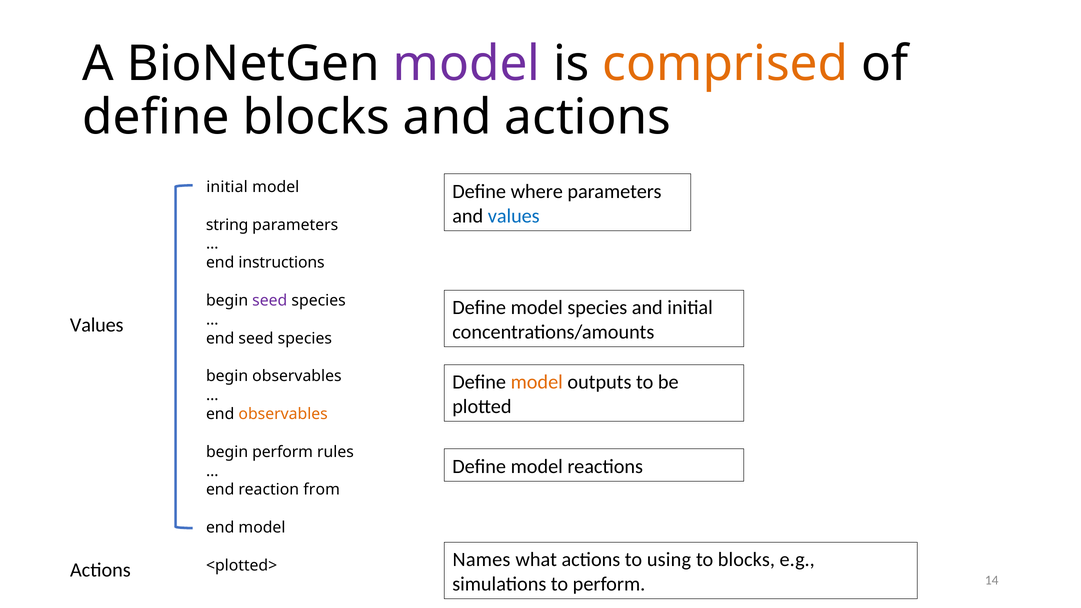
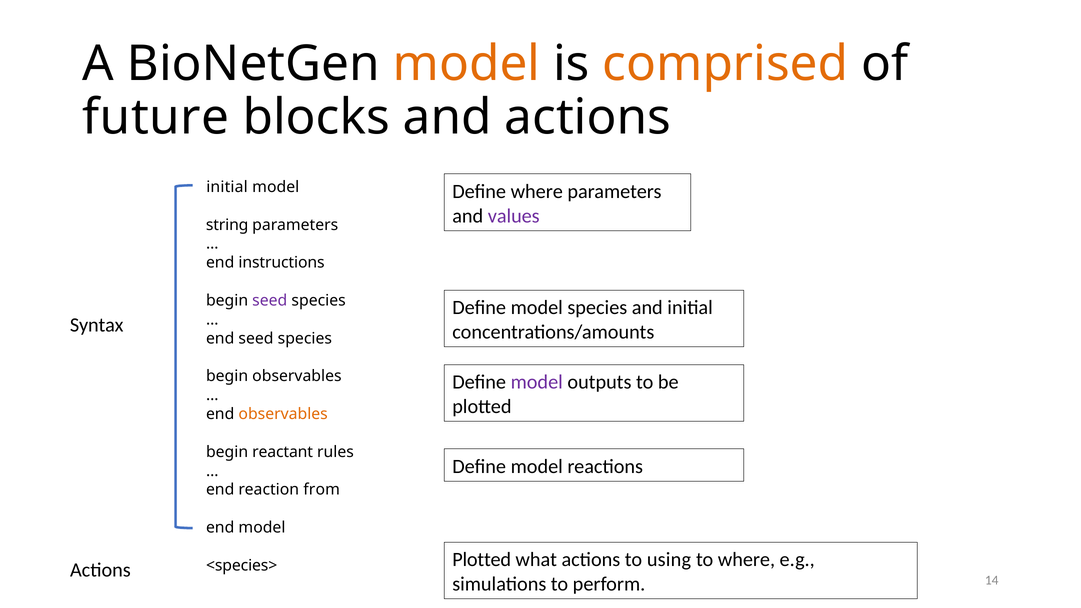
model colour: purple -> orange (466, 64)
define: define -> future (156, 118)
values colour: blue -> purple (514, 216)
Values: Values -> Syntax (97, 325)
model colour: orange -> purple (537, 382)
begin perform: perform -> reactant (283, 452)
Names: Names -> Plotted (482, 560)
to blocks: blocks -> where (746, 560)
<plotted>: <plotted> -> <species> (242, 566)
